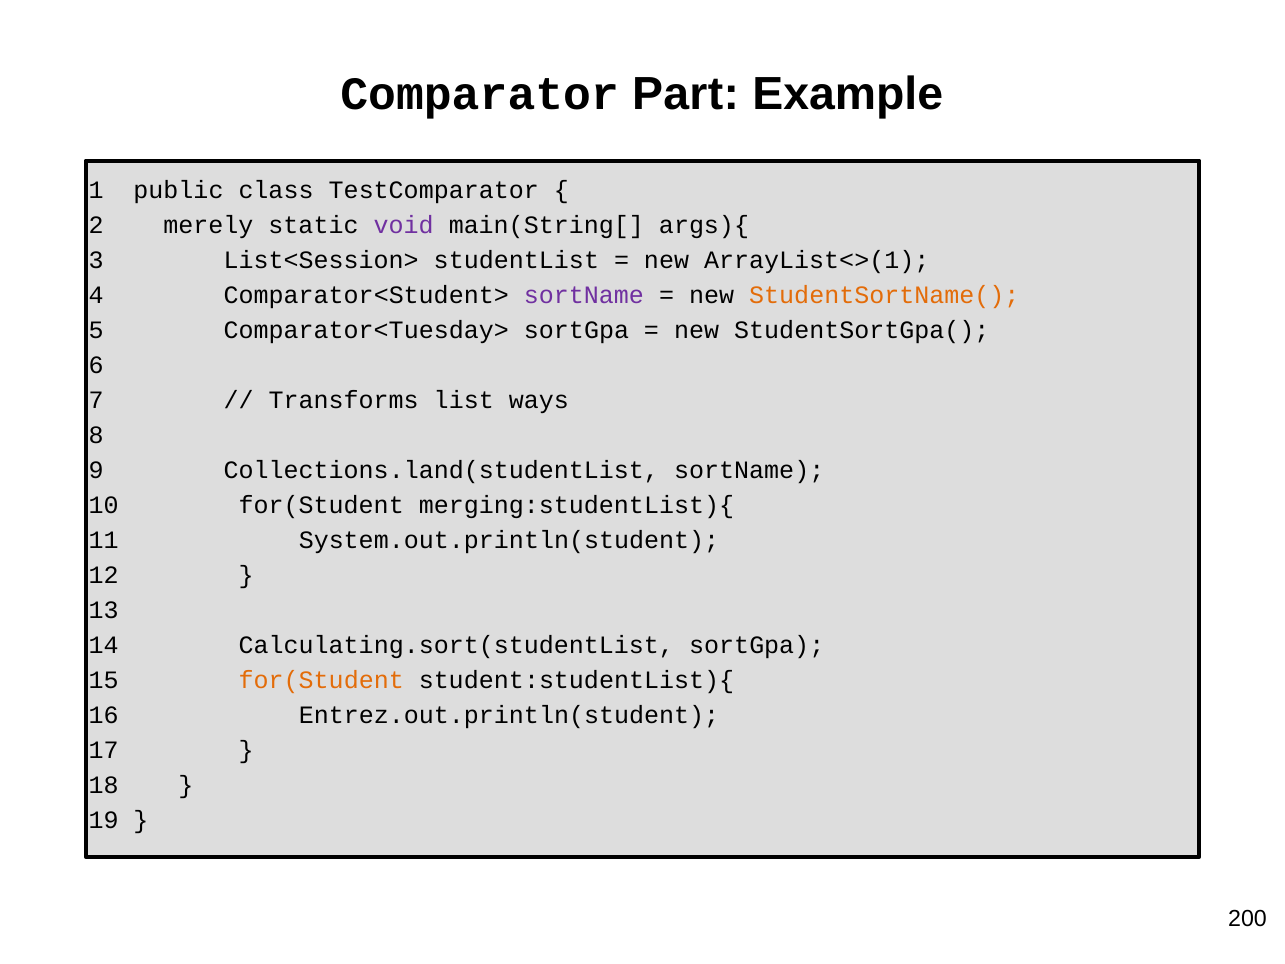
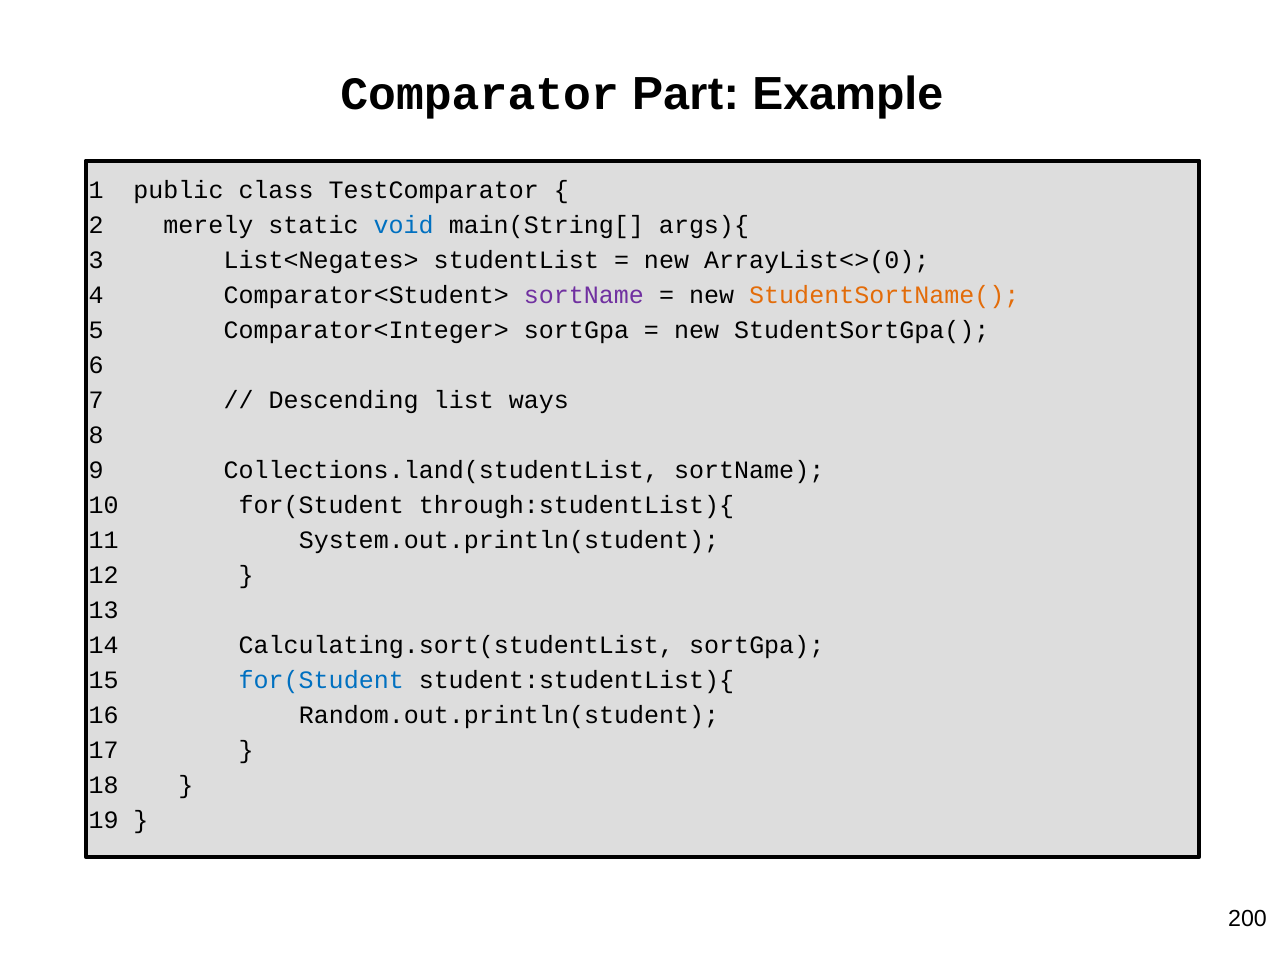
void colour: purple -> blue (404, 225)
List<Session>: List<Session> -> List<Negates> (321, 260)
ArrayList<>(1: ArrayList<>(1 -> ArrayList<>(0 (817, 260)
Comparator<Tuesday>: Comparator<Tuesday> -> Comparator<Integer> (366, 330)
Transforms: Transforms -> Descending (344, 400)
merging:studentList){: merging:studentList){ -> through:studentList){ (576, 505)
for(Student colour: orange -> blue (321, 680)
Entrez.out.println(student: Entrez.out.println(student -> Random.out.println(student (509, 715)
